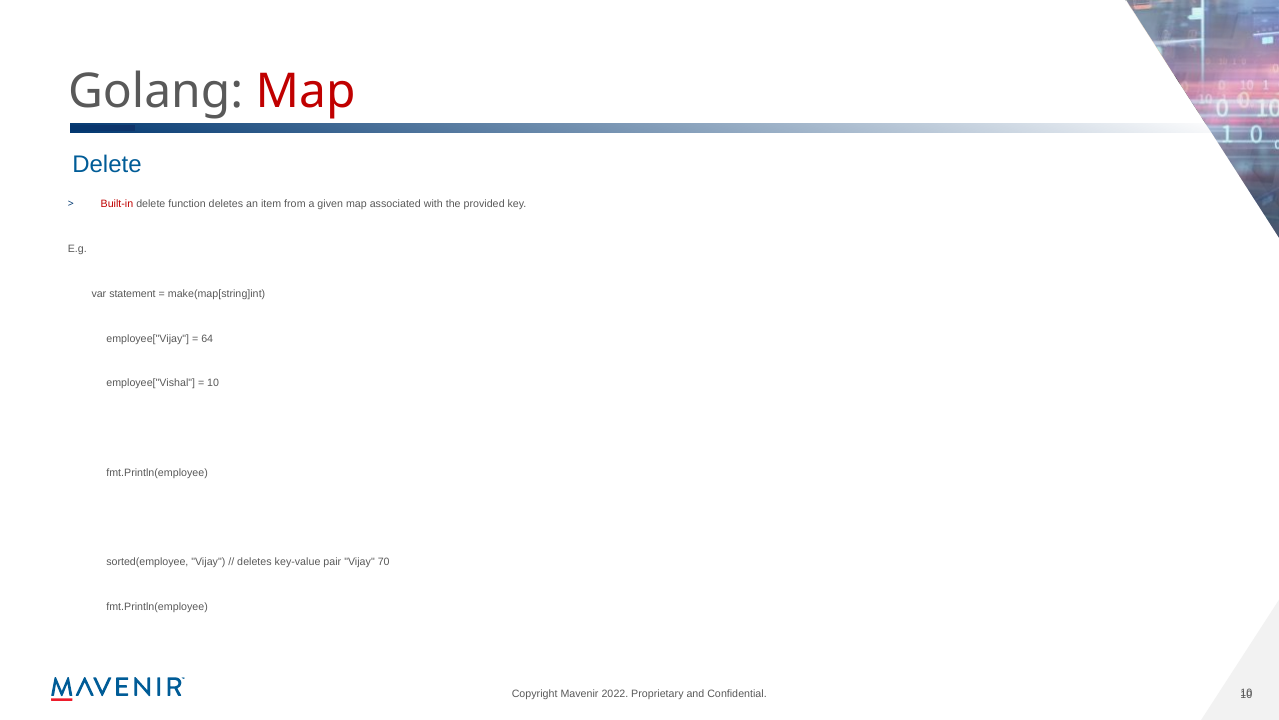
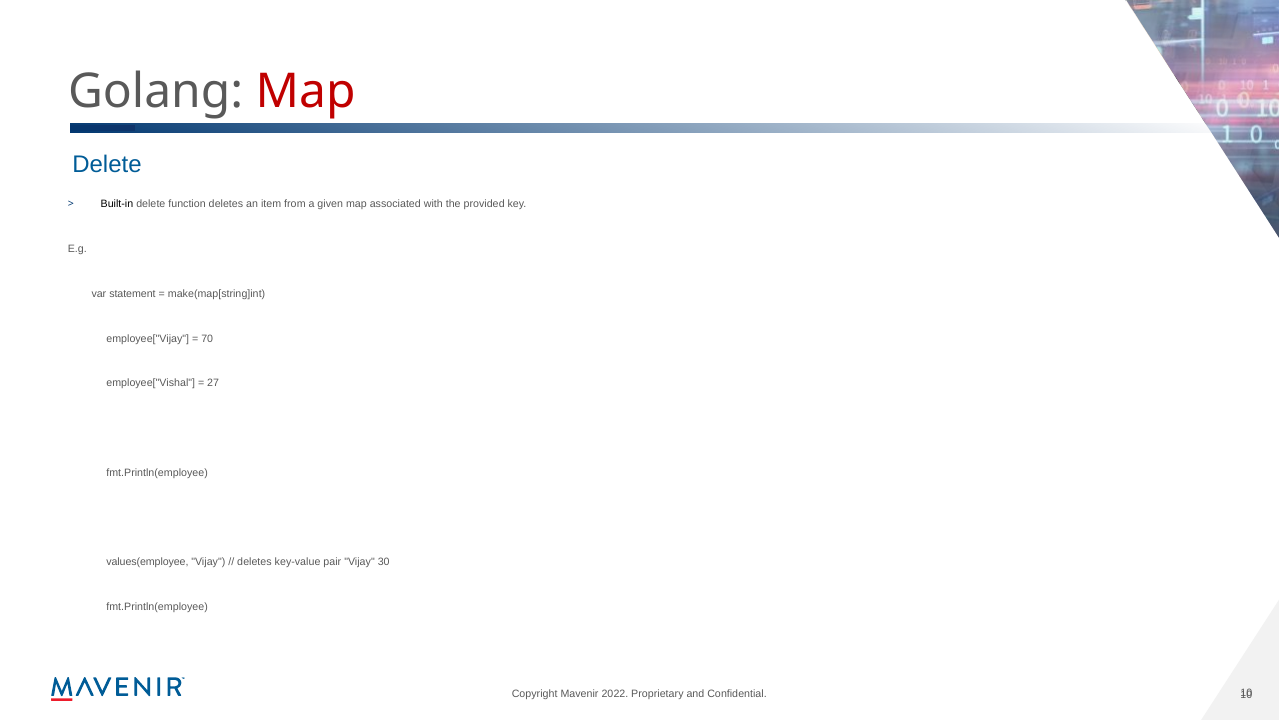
Built-in colour: red -> black (117, 204)
64: 64 -> 70 (207, 338)
10: 10 -> 27 (213, 383)
sorted(employee: sorted(employee -> values(employee (147, 562)
70: 70 -> 30 (384, 562)
